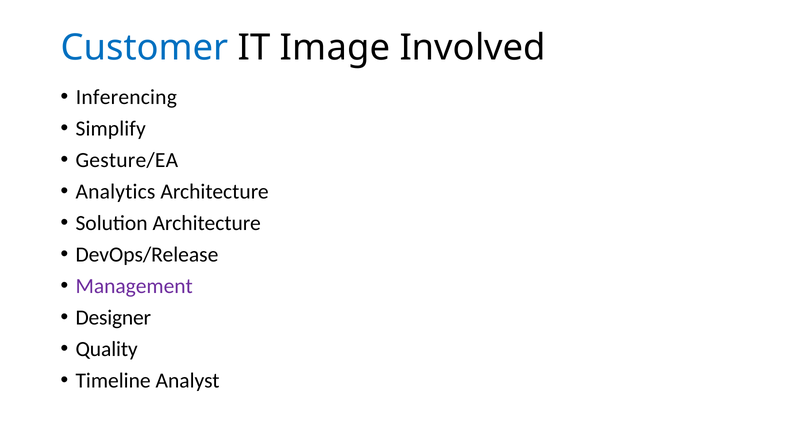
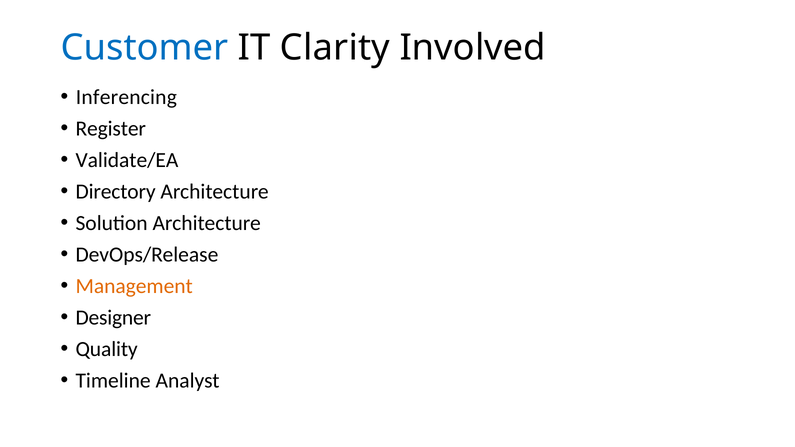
Image: Image -> Clarity (335, 48)
Simplify: Simplify -> Register (111, 129)
Gesture/EA: Gesture/EA -> Validate/EA (127, 160)
Analytics: Analytics -> Directory (116, 192)
Management colour: purple -> orange (134, 286)
